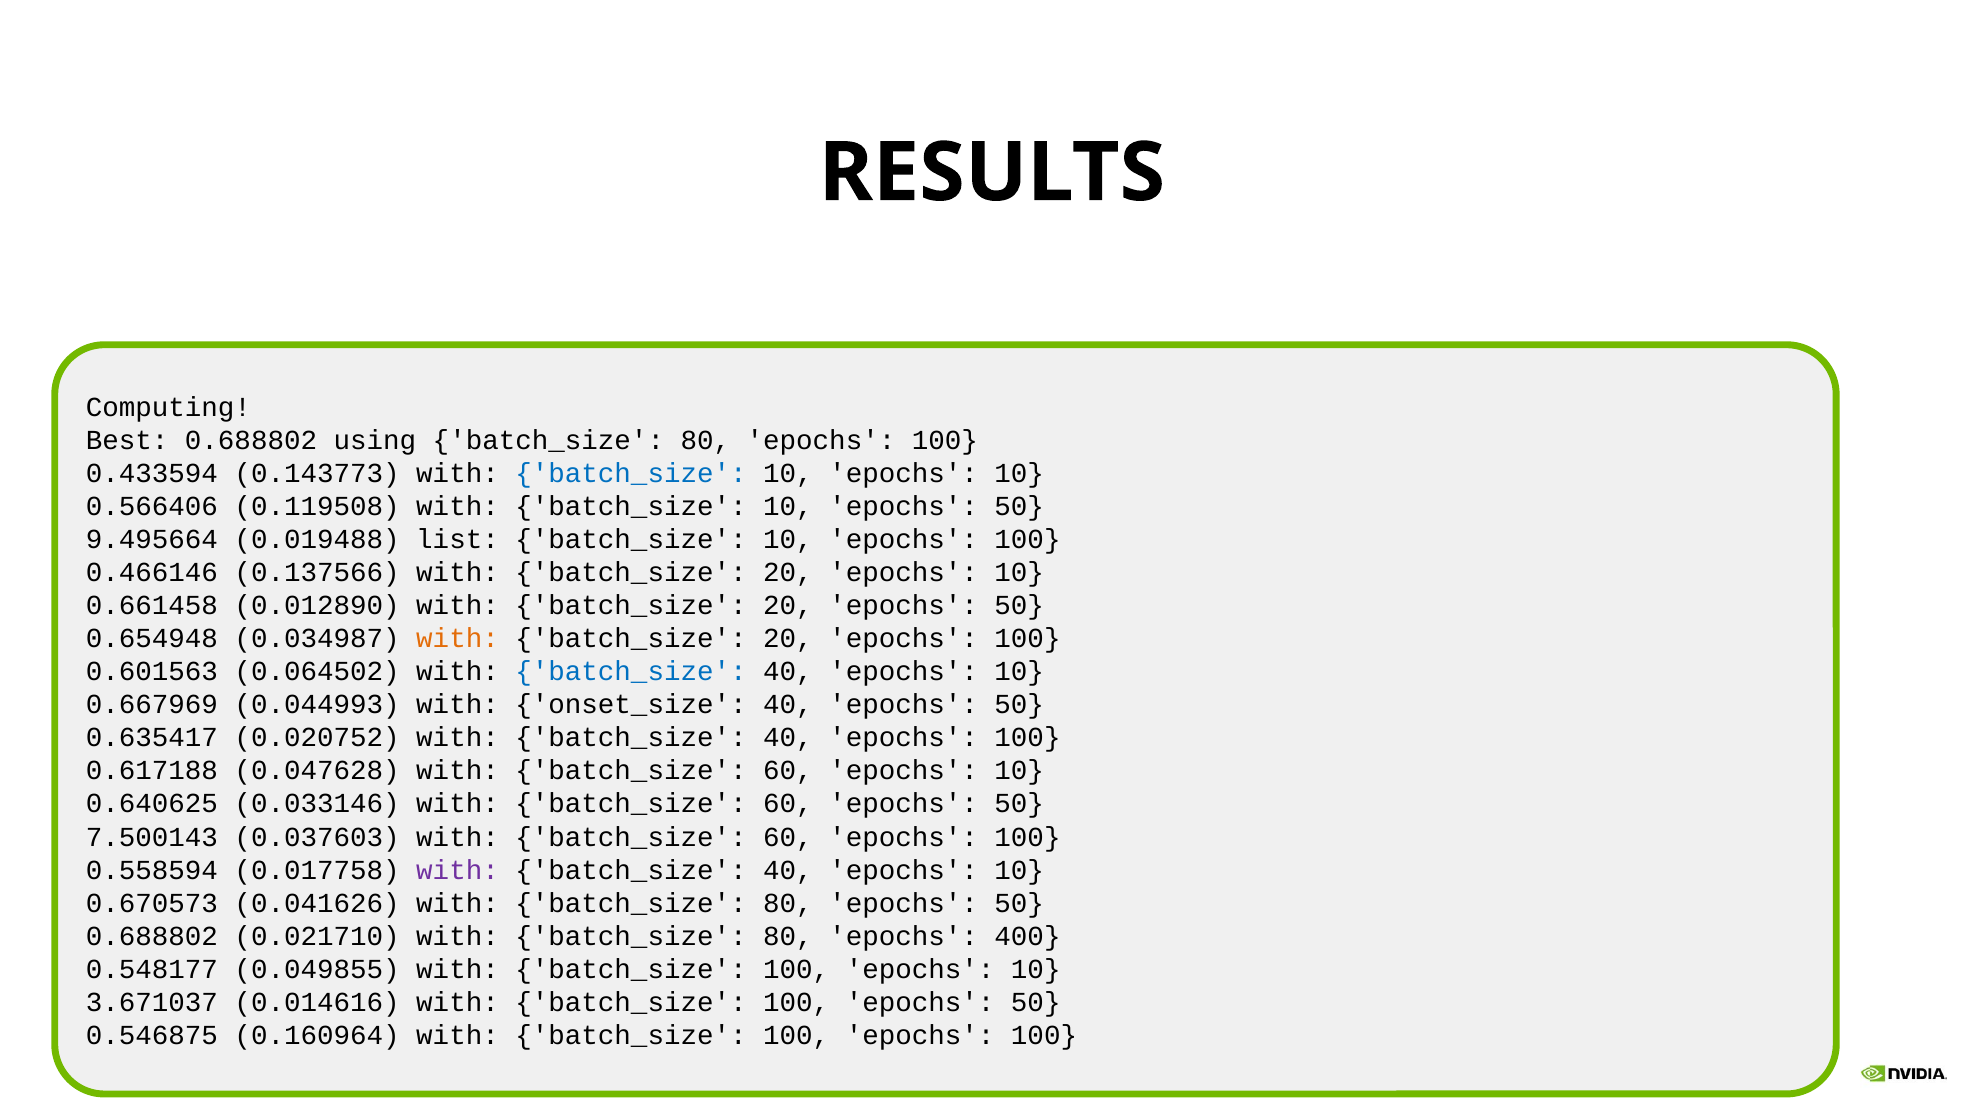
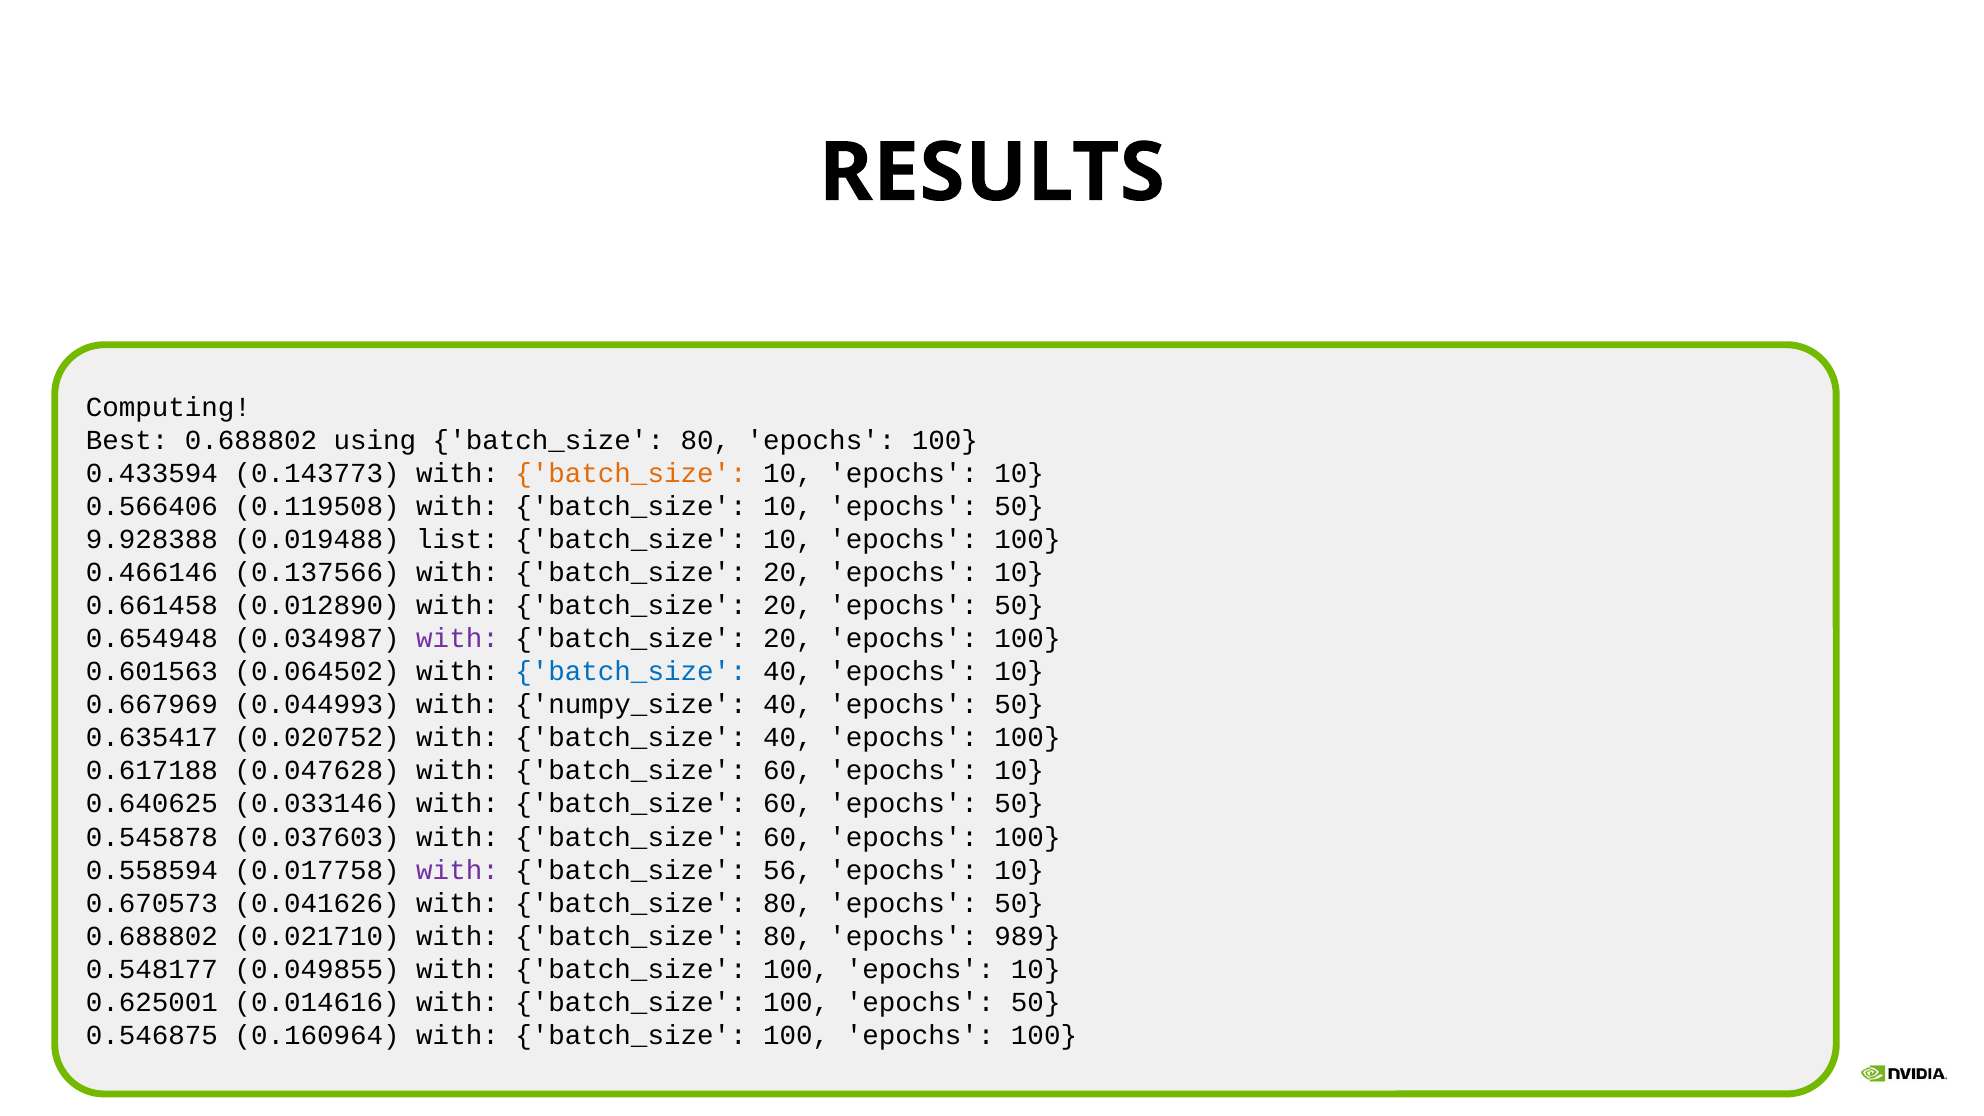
batch_size colour: blue -> orange (631, 473)
9.495664: 9.495664 -> 9.928388 (152, 539)
with colour: orange -> purple (458, 639)
onset_size: onset_size -> numpy_size (631, 705)
7.500143: 7.500143 -> 0.545878 (152, 837)
40: 40 -> 56 (788, 870)
400: 400 -> 989 (1027, 936)
3.671037: 3.671037 -> 0.625001 (152, 1002)
